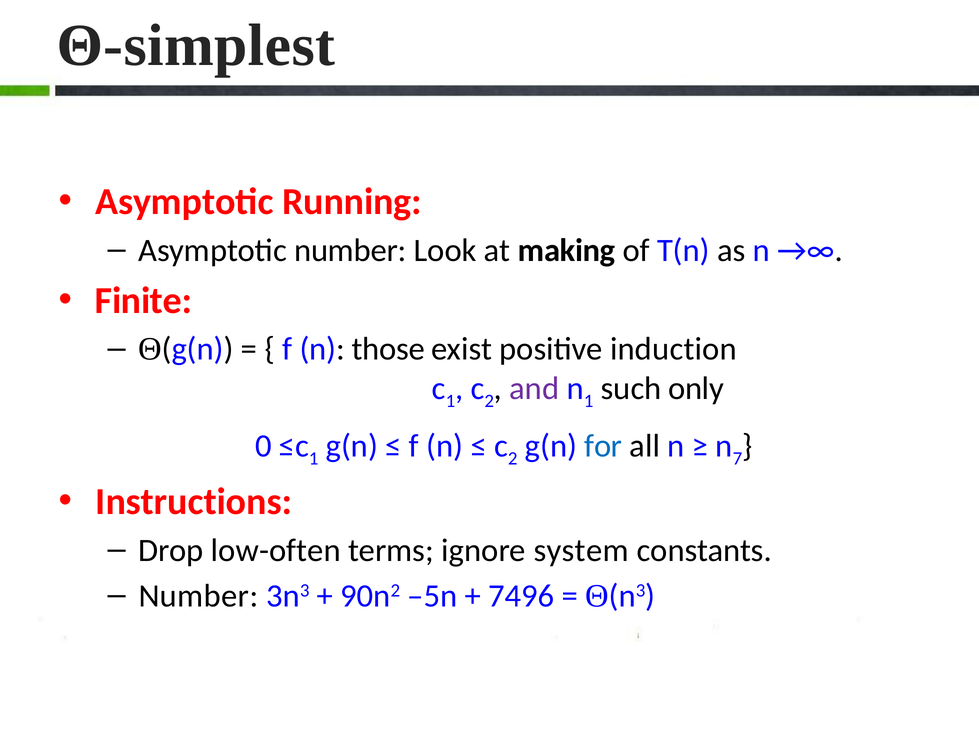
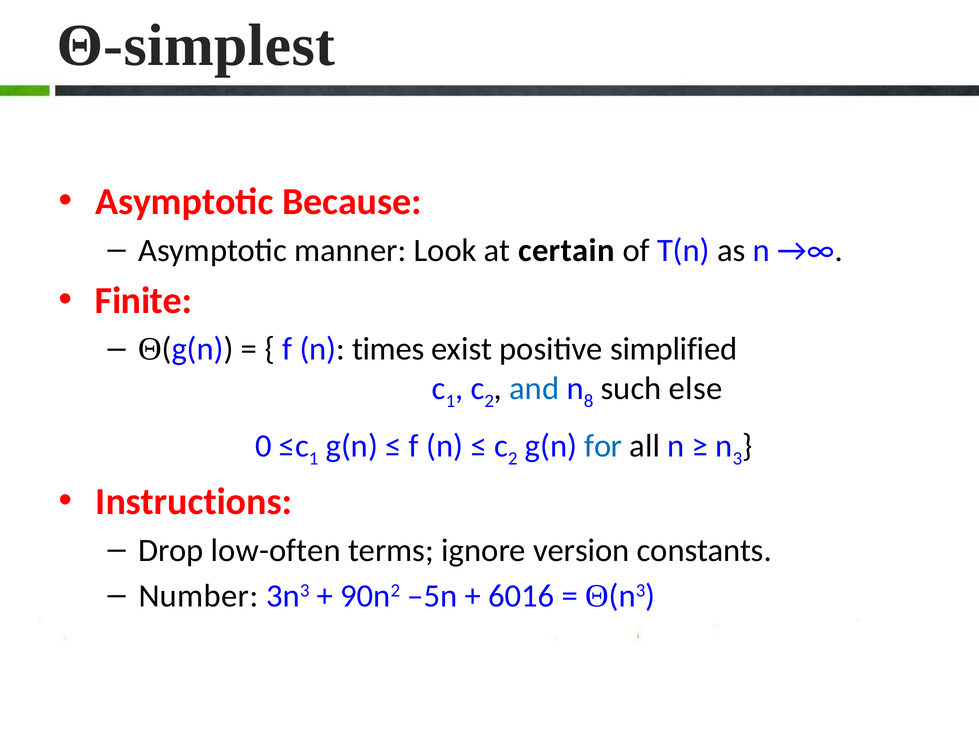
Running: Running -> Because (352, 202)
Asymptotic number: number -> manner (350, 250)
making: making -> certain (566, 250)
those: those -> times (388, 349)
induction: induction -> simplified (674, 349)
and colour: purple -> blue (534, 388)
n 1: 1 -> 8 (589, 401)
only: only -> else (696, 388)
7: 7 -> 3 (737, 459)
system: system -> version (581, 551)
7496: 7496 -> 6016 (521, 596)
